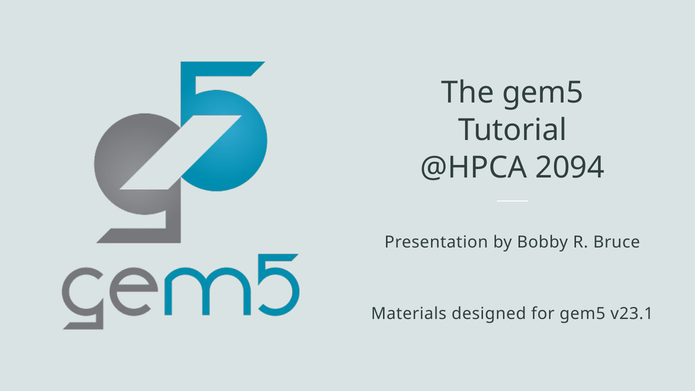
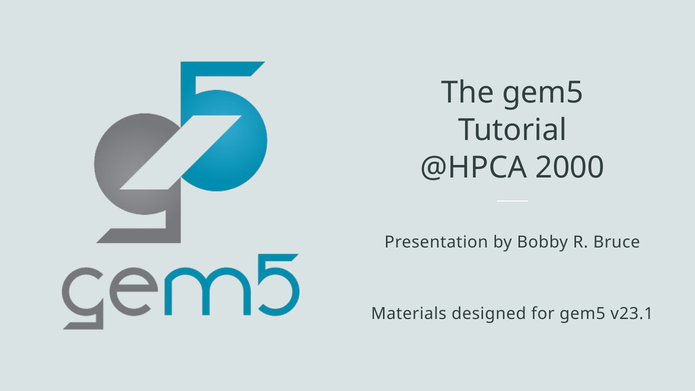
2094: 2094 -> 2000 (570, 167)
